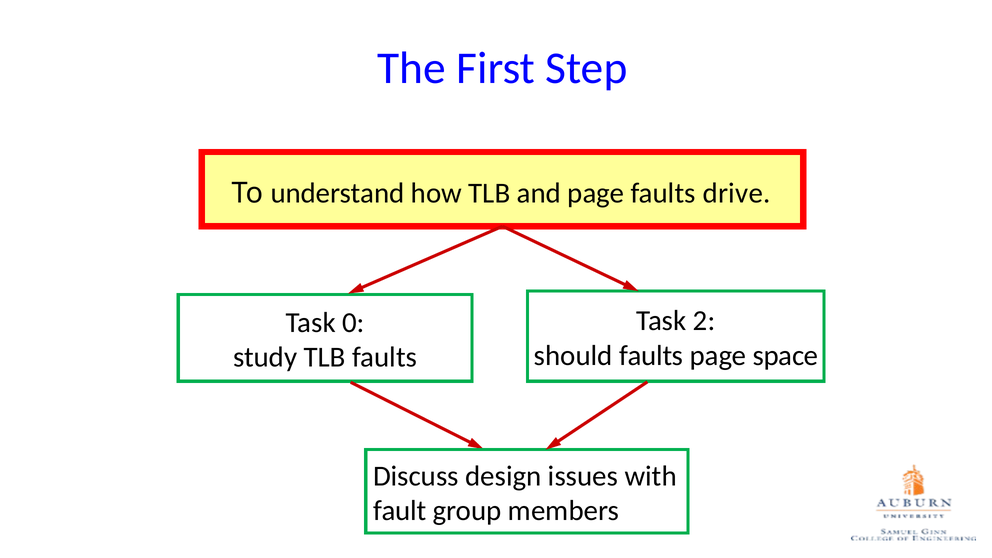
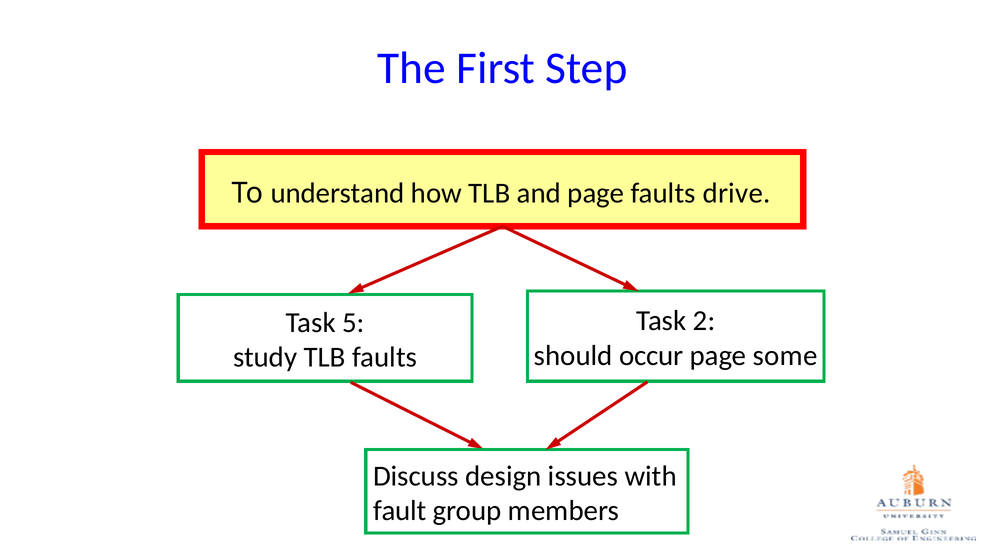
0: 0 -> 5 (353, 323)
should faults: faults -> occur (651, 356)
space: space -> some (785, 356)
